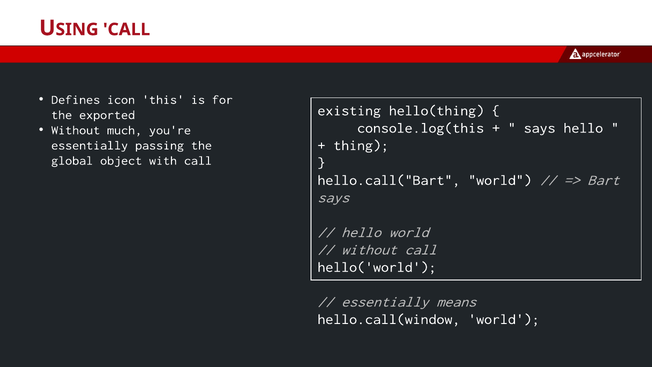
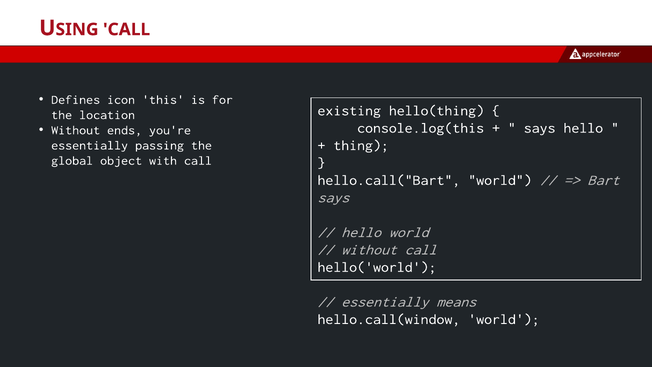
exported: exported -> location (107, 115)
much: much -> ends (125, 130)
